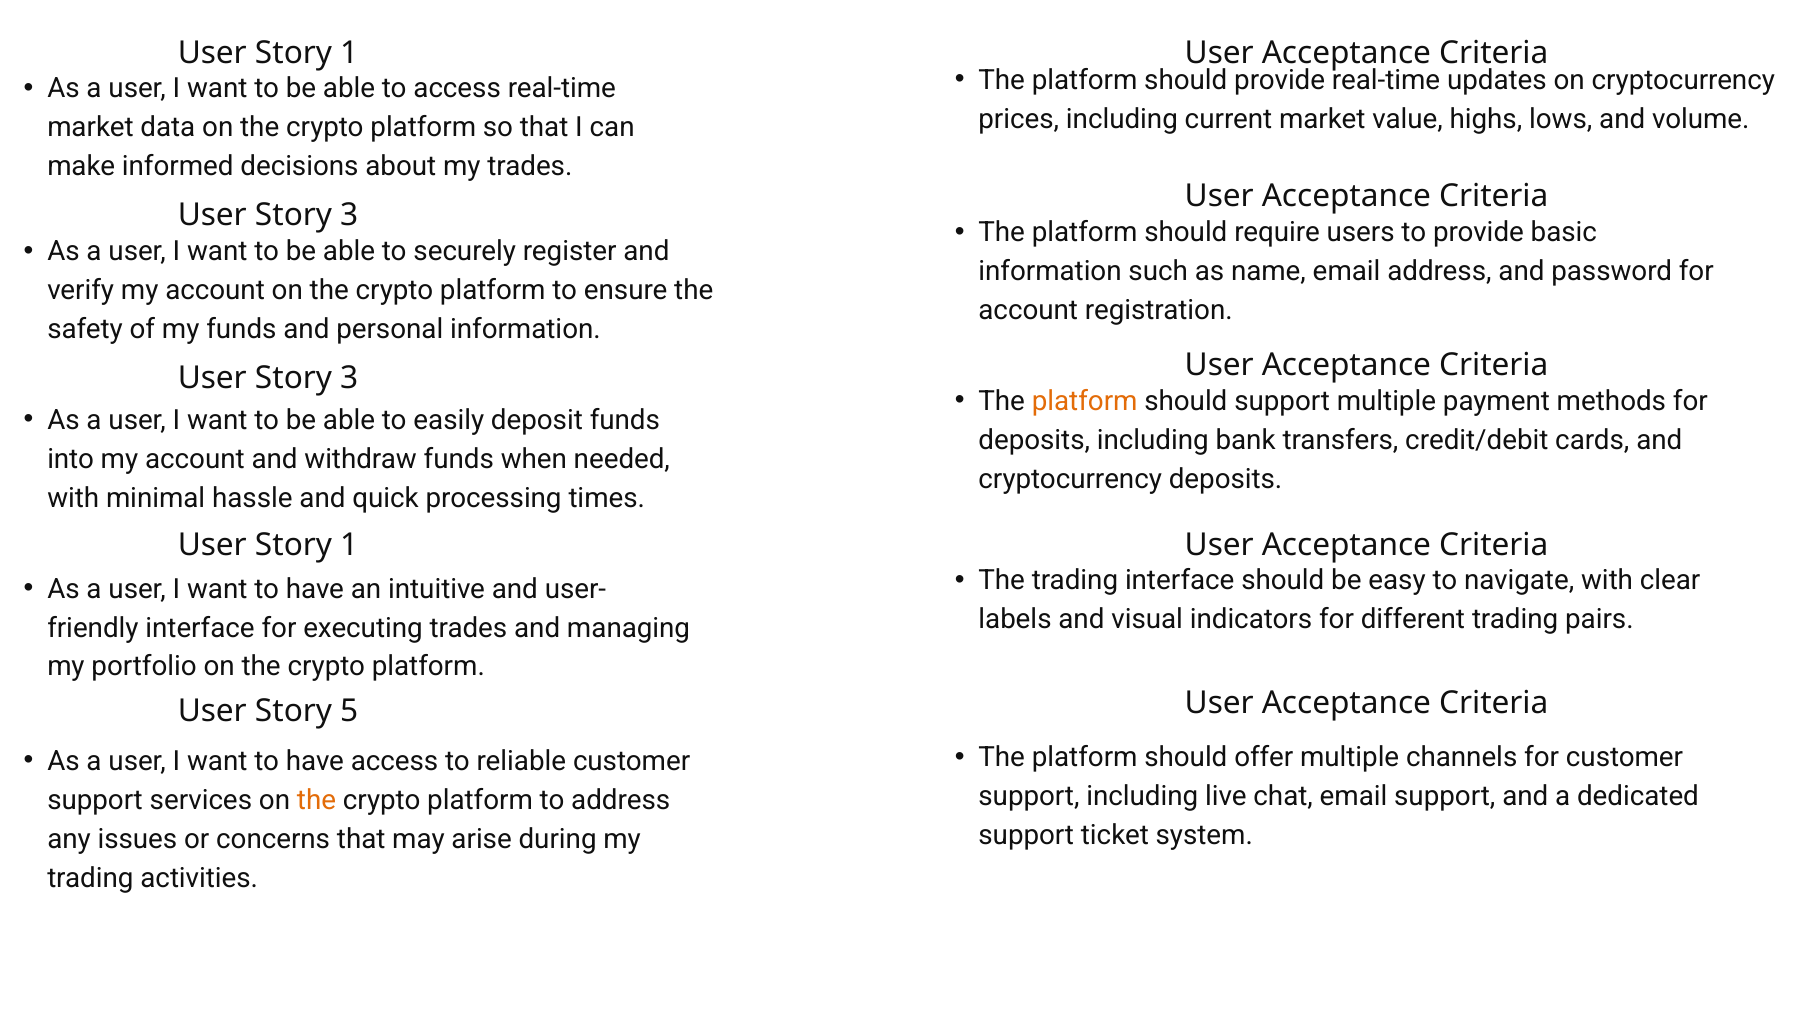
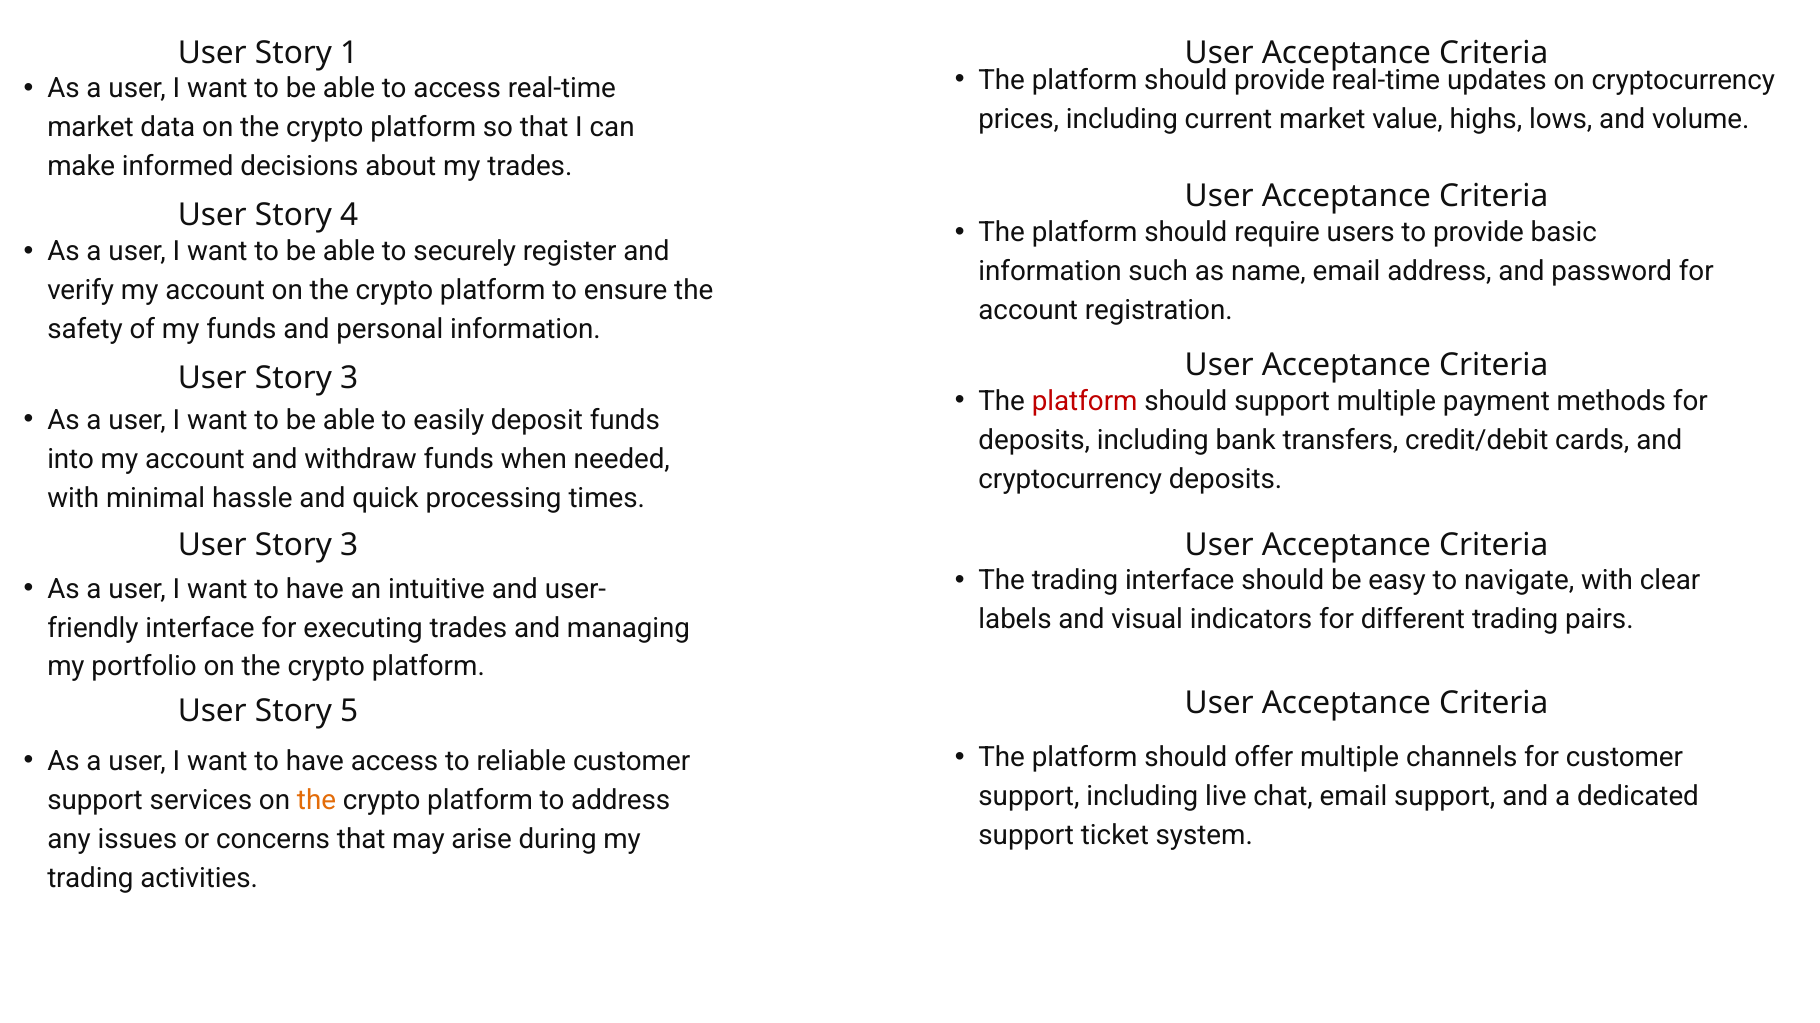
3: 3 -> 4 (349, 216)
platform colour: orange -> red (1085, 401)
1: 1 -> 3 (349, 545)
